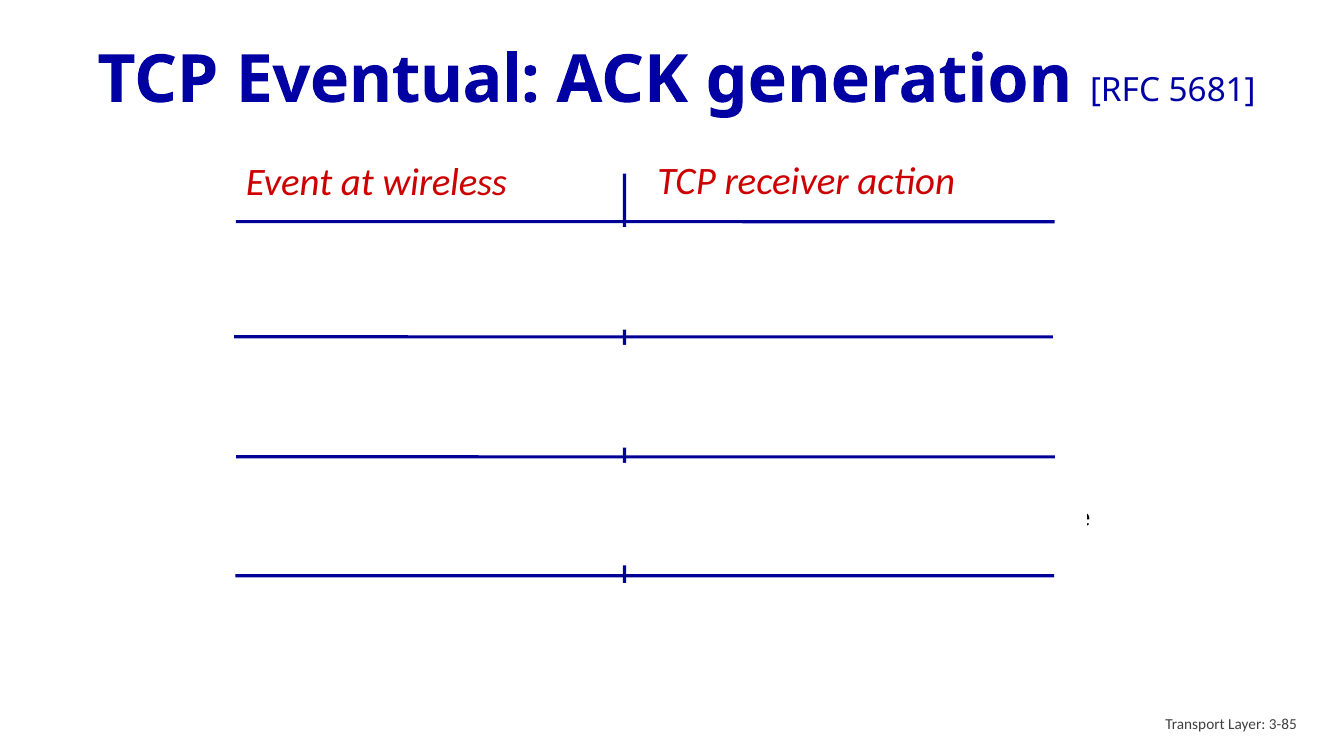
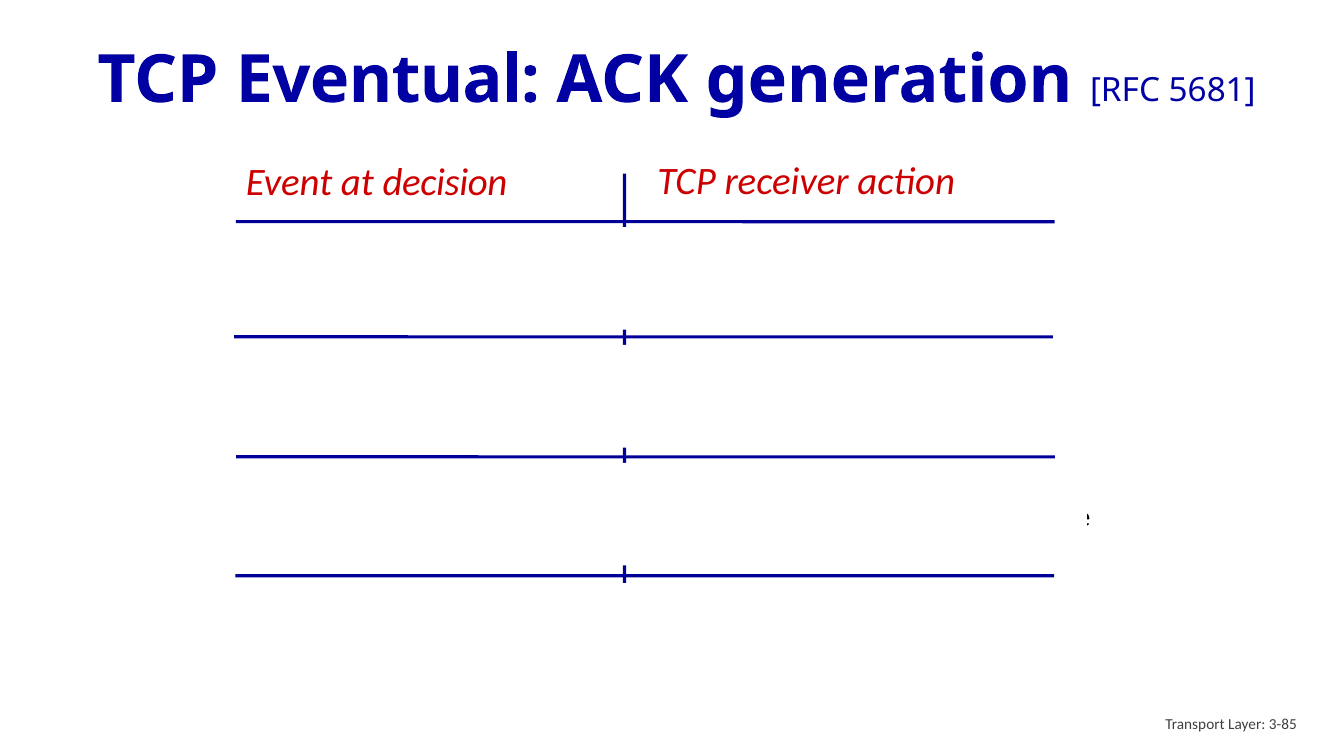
wireless: wireless -> decision (445, 183)
